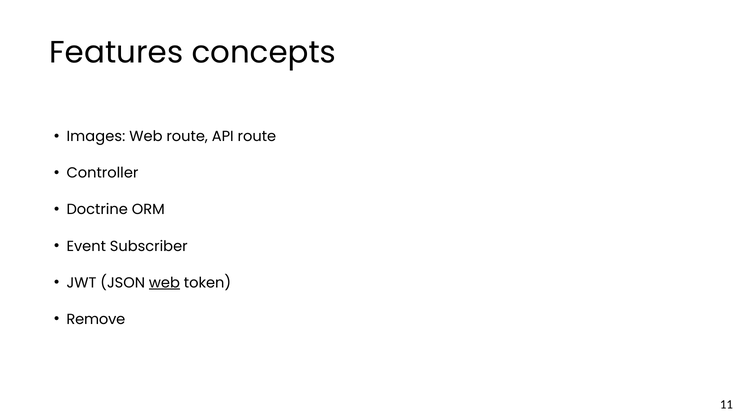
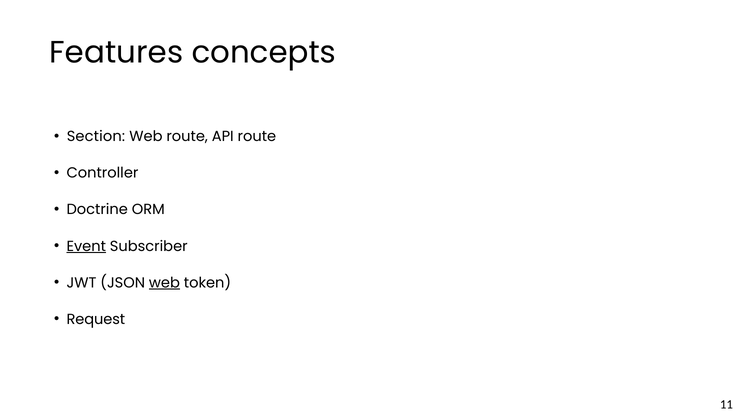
Images: Images -> Section (96, 136)
Event underline: none -> present (86, 246)
Remove: Remove -> Request (96, 319)
